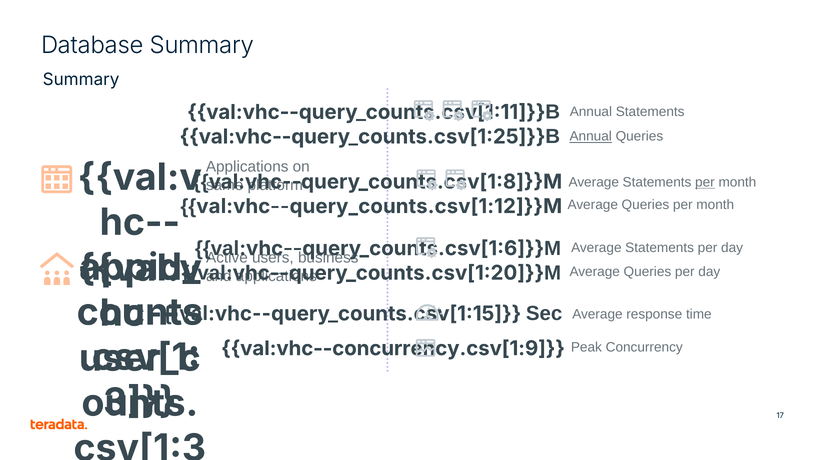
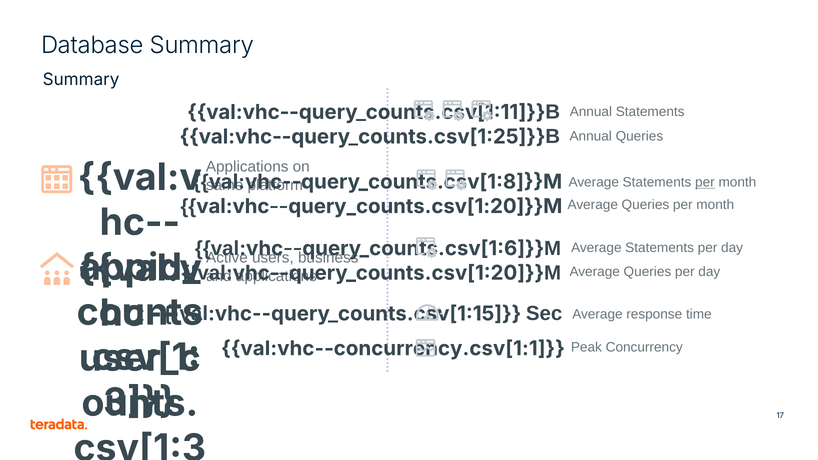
Annual underline: present -> none (591, 137)
val:vhc--query_counts.csv[1:12]}}M: val:vhc--query_counts.csv[1:12]}}M -> val:vhc--query_counts.csv[1:20]}}M (379, 206)
val:vhc--concurrency.csv[1:9: val:vhc--concurrency.csv[1:9 -> val:vhc--concurrency.csv[1:1 (393, 349)
